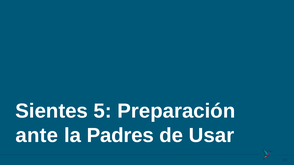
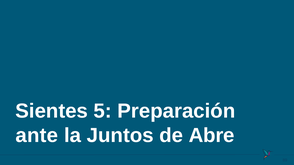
Padres: Padres -> Juntos (120, 136)
Usar: Usar -> Abre (212, 136)
